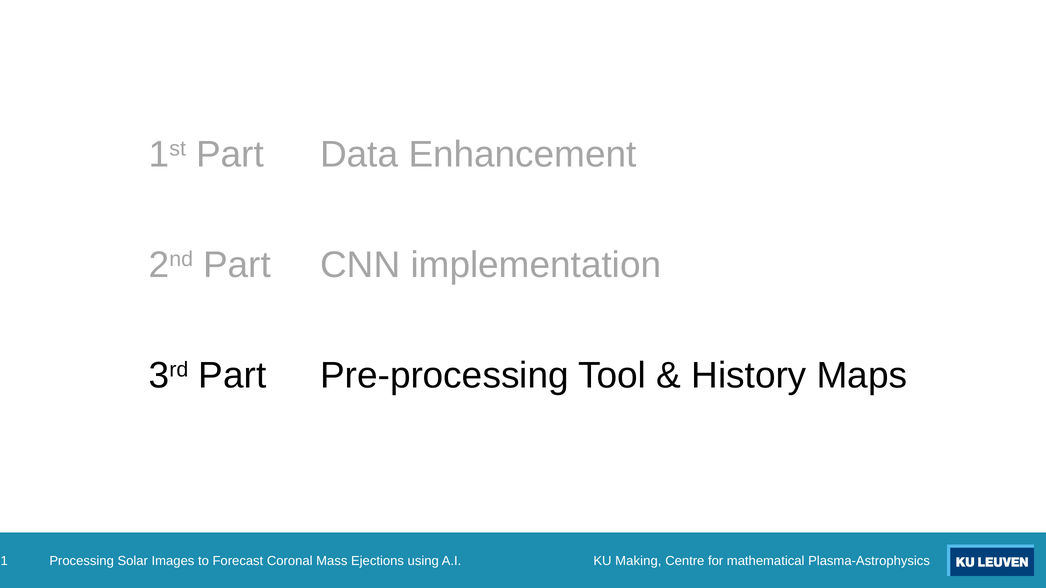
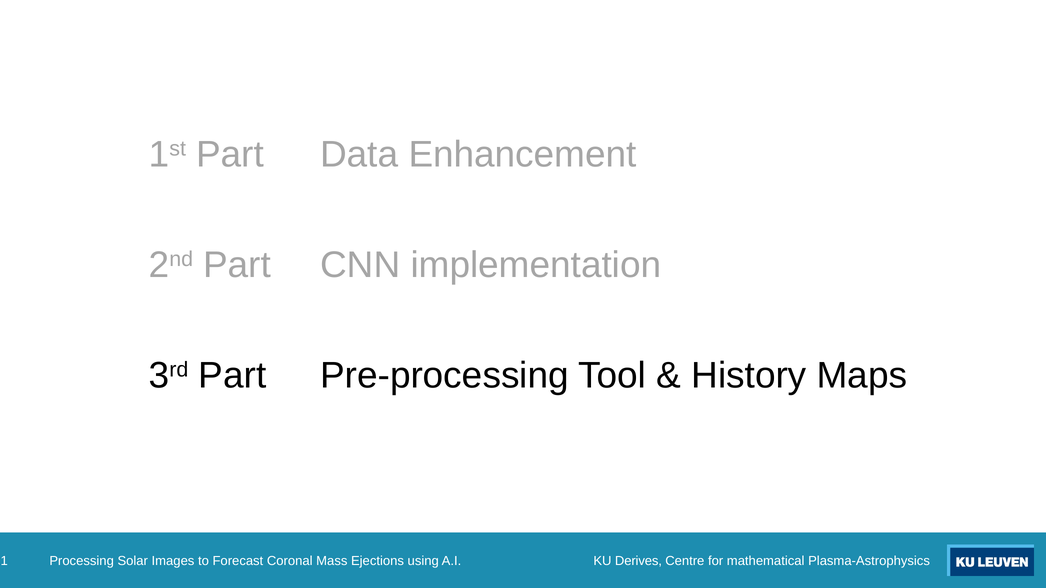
Making: Making -> Derives (638, 561)
